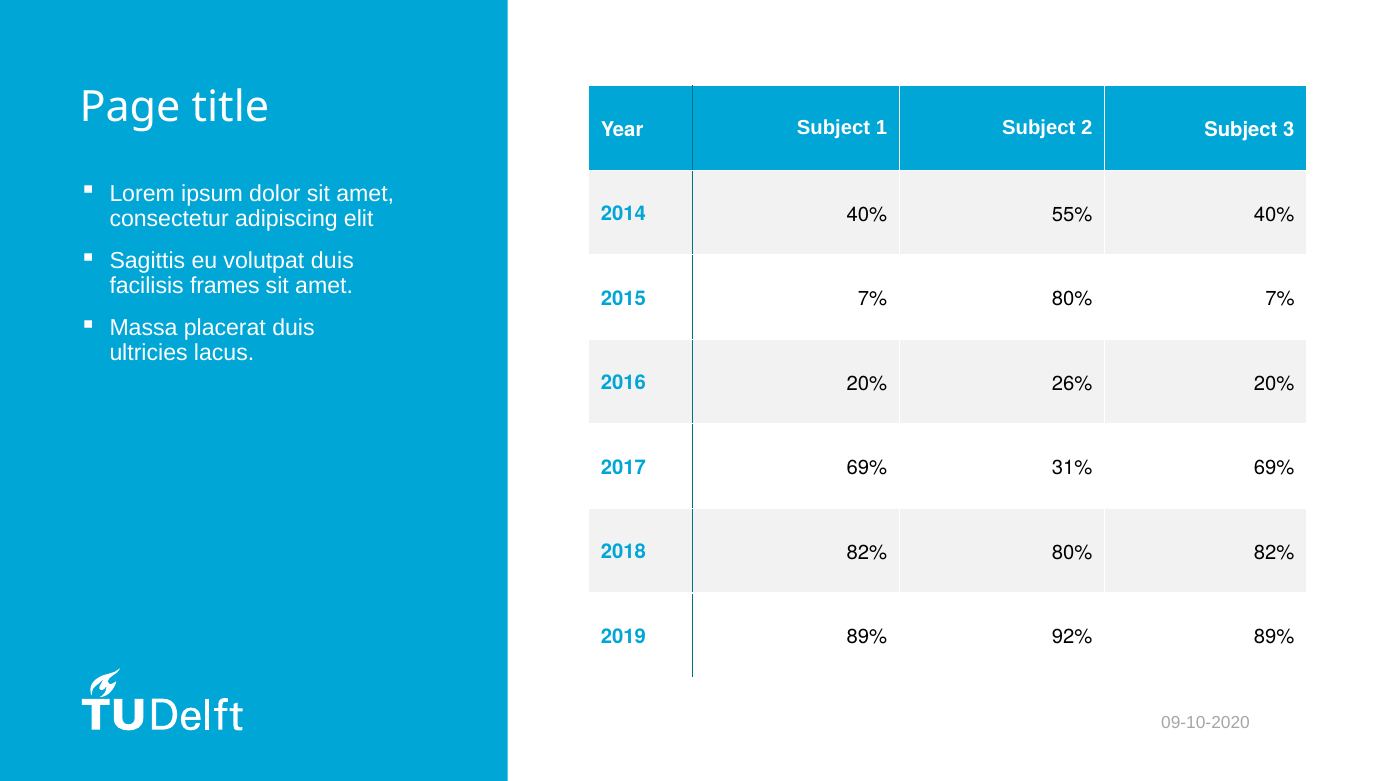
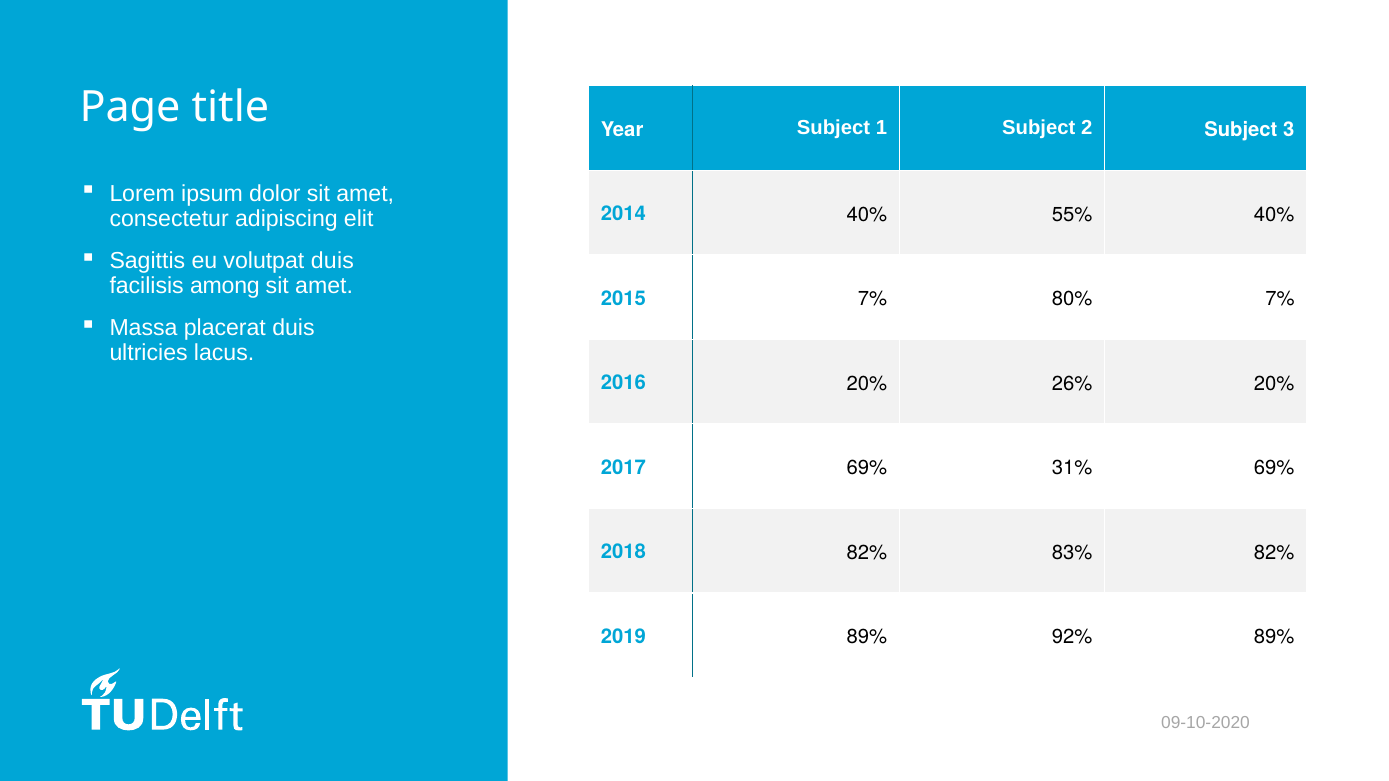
frames: frames -> among (225, 286)
82% 80%: 80% -> 83% (1072, 553)
